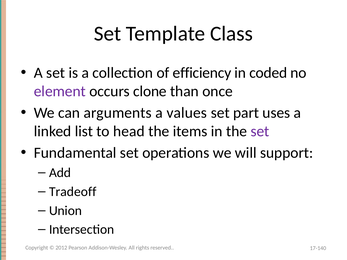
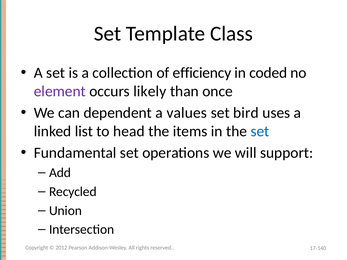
clone: clone -> likely (150, 91)
arguments: arguments -> dependent (118, 113)
part: part -> bird (246, 113)
set colour: purple -> blue (260, 131)
Tradeoff: Tradeoff -> Recycled (73, 192)
